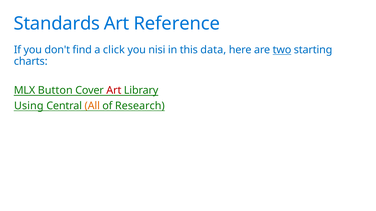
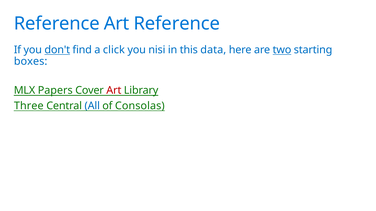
Standards: Standards -> Reference (57, 24)
don't underline: none -> present (57, 50)
charts: charts -> boxes (31, 62)
Button: Button -> Papers (55, 91)
Using: Using -> Three (29, 106)
All colour: orange -> blue (92, 106)
Research: Research -> Consolas (140, 106)
